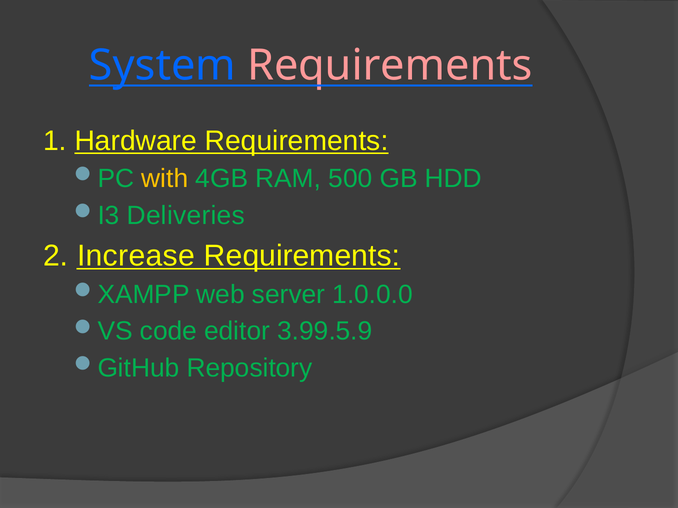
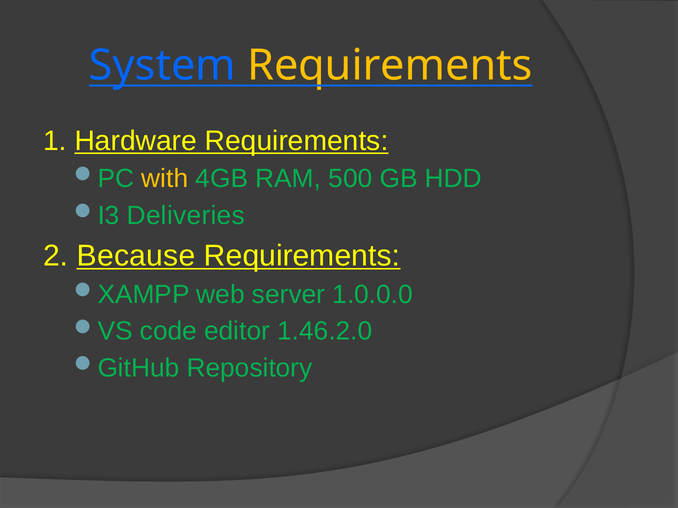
Requirements colour: pink -> yellow (390, 66)
Increase: Increase -> Because (136, 256)
3.99.5.9: 3.99.5.9 -> 1.46.2.0 (325, 332)
